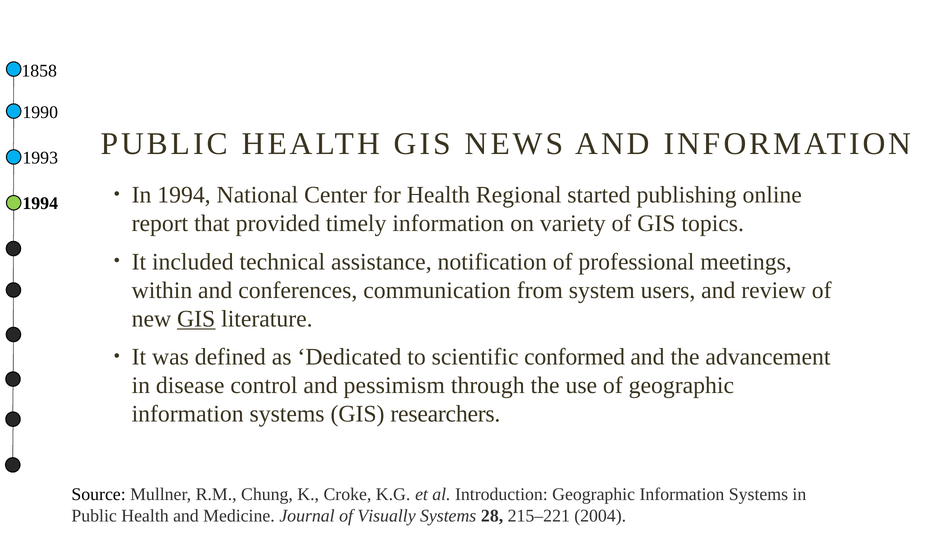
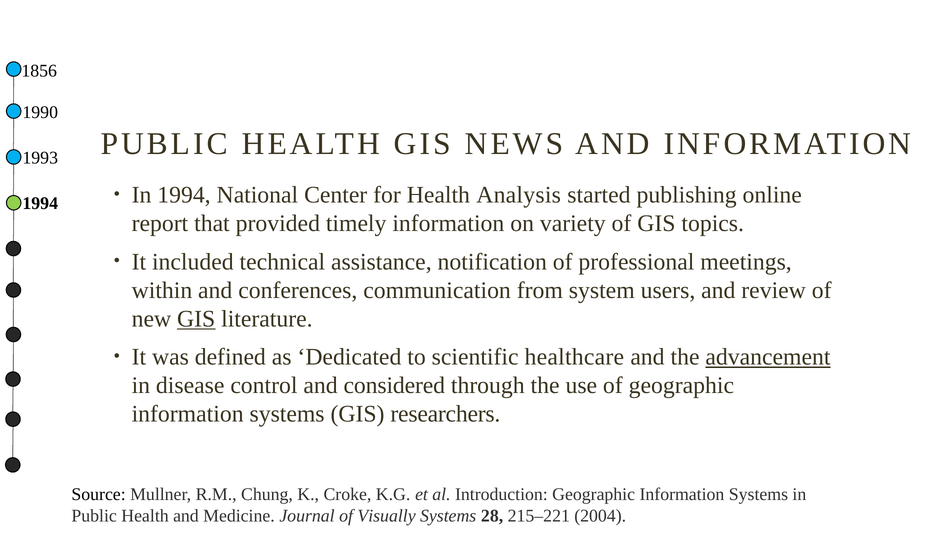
1858: 1858 -> 1856 (39, 71)
Regional: Regional -> Analysis (519, 195)
conformed: conformed -> healthcare (574, 357)
advancement underline: none -> present (768, 357)
pessimism: pessimism -> considered (394, 386)
